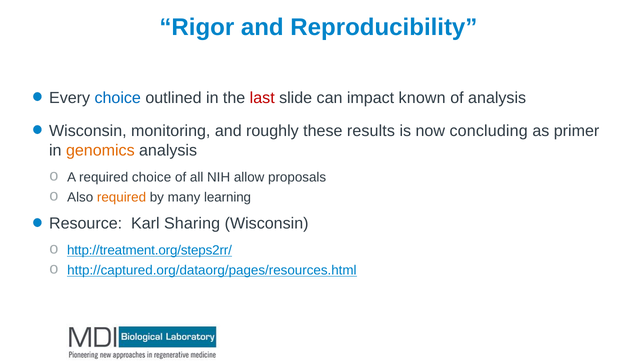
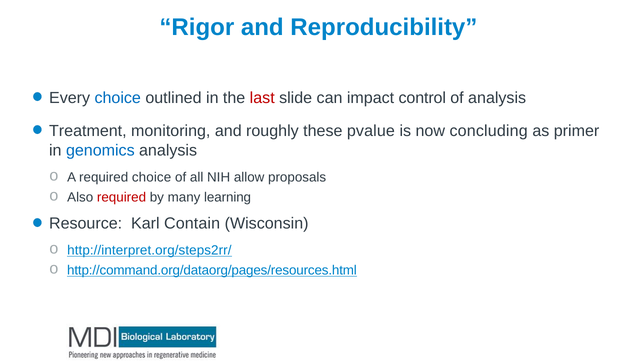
known: known -> control (422, 98)
Wisconsin: Wisconsin -> Treatment (88, 131)
results: results -> pvalue (371, 131)
genomics colour: orange -> blue (100, 150)
required colour: orange -> red (122, 197)
Sharing: Sharing -> Contain (192, 224)
http://treatment.org/steps2rr/: http://treatment.org/steps2rr/ -> http://interpret.org/steps2rr/ (149, 250)
http://captured.org/dataorg/pages/resources.html: http://captured.org/dataorg/pages/resources.html -> http://command.org/dataorg/pages/resources.html (212, 271)
